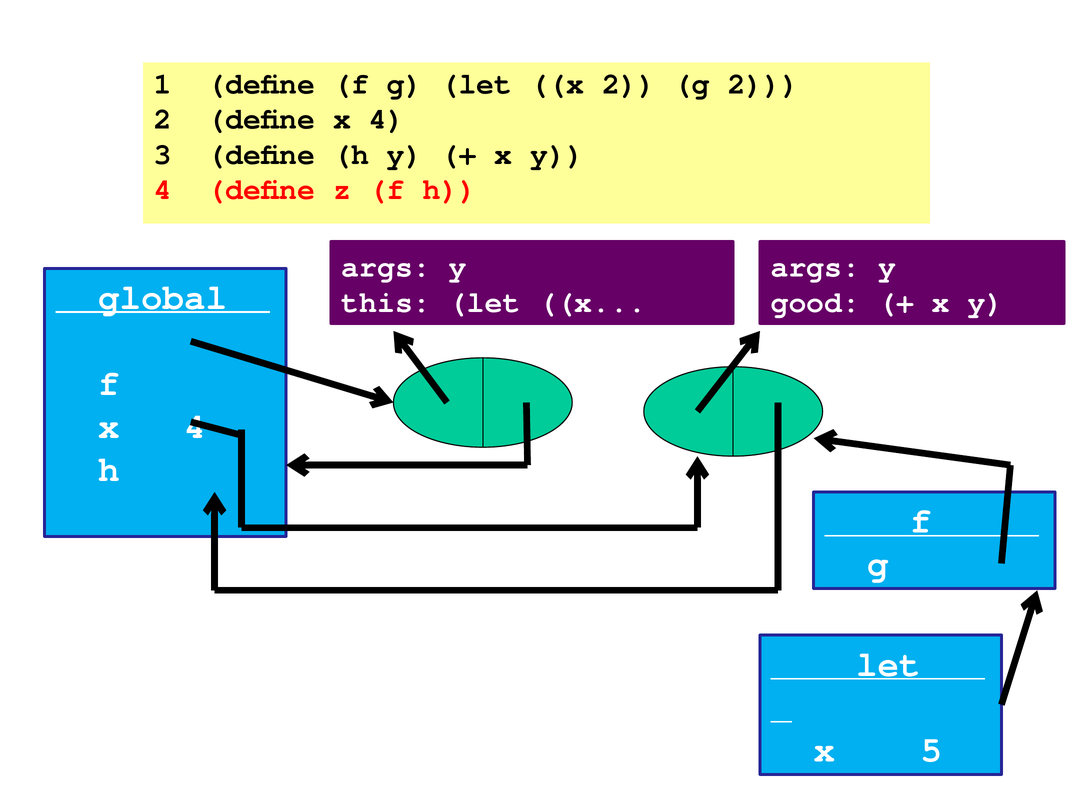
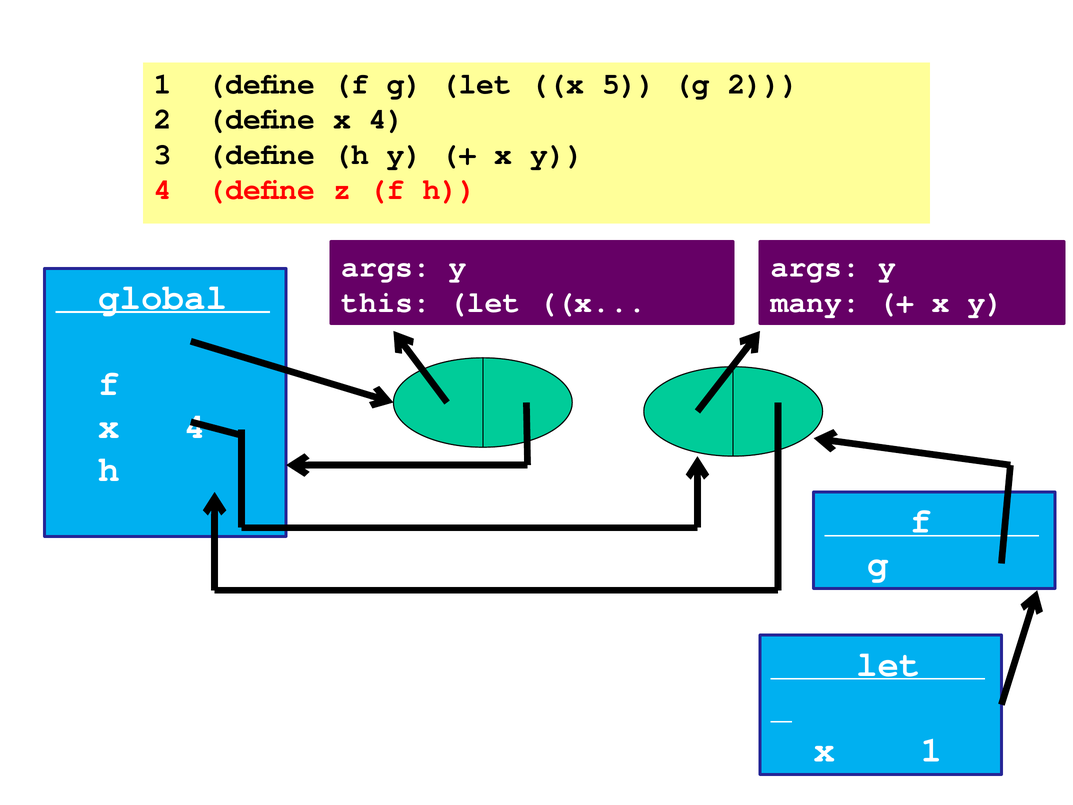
x 2: 2 -> 5 (629, 84)
good: good -> many (815, 302)
x 5: 5 -> 1 (932, 750)
